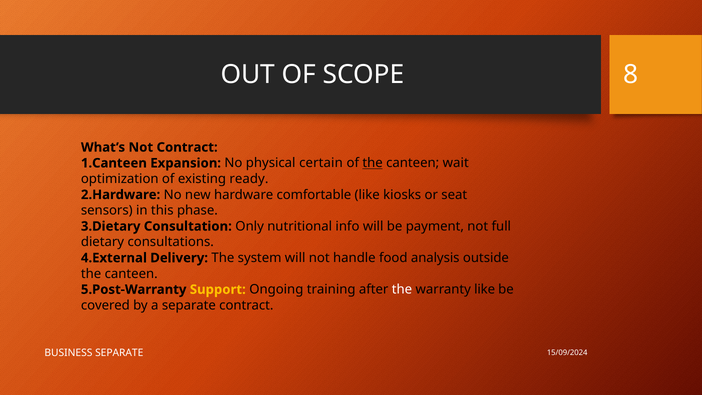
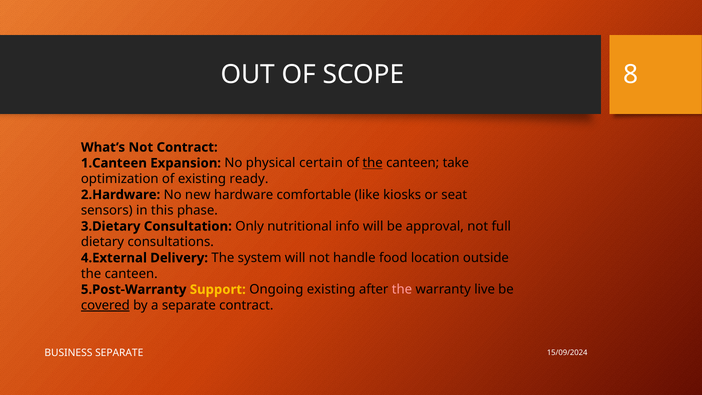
wait: wait -> take (456, 163)
payment: payment -> approval (435, 226)
analysis: analysis -> location (435, 258)
Ongoing training: training -> existing (331, 289)
the colour: white -> pink (402, 289)
warranty like: like -> live (485, 289)
covered underline: none -> present (105, 305)
